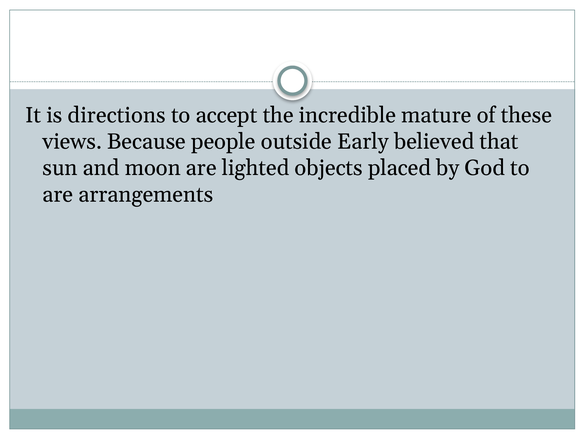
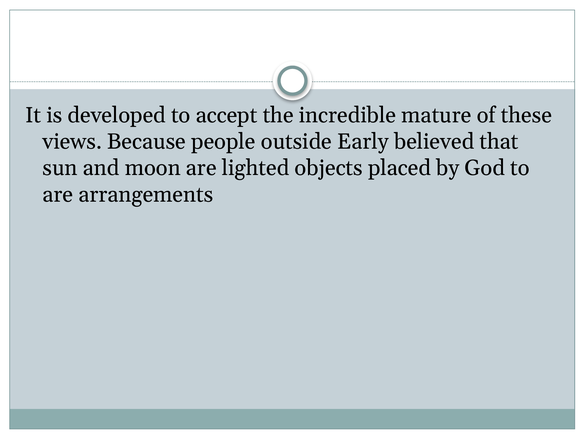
directions: directions -> developed (117, 115)
